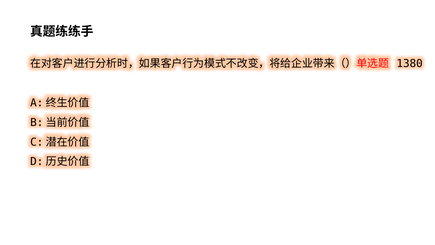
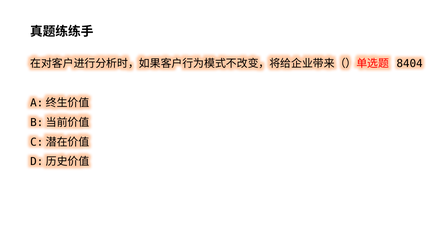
1380: 1380 -> 8404 (410, 64)
